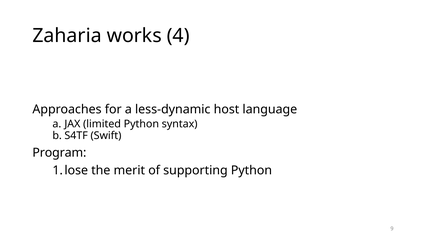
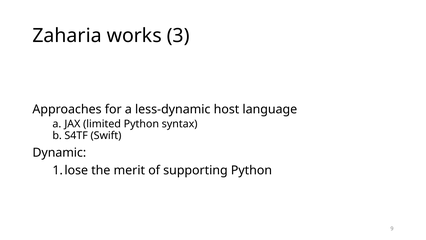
4: 4 -> 3 (178, 36)
Program: Program -> Dynamic (59, 152)
